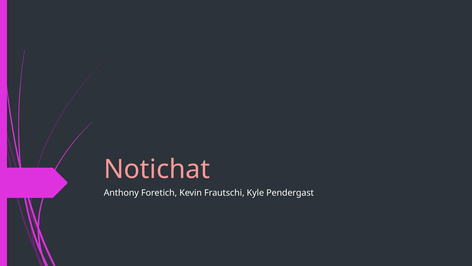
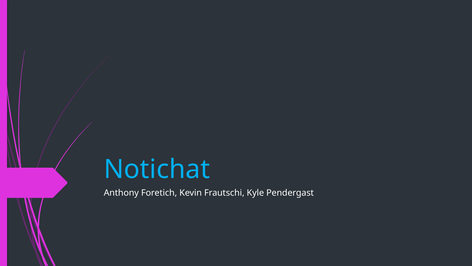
Notichat colour: pink -> light blue (157, 169)
